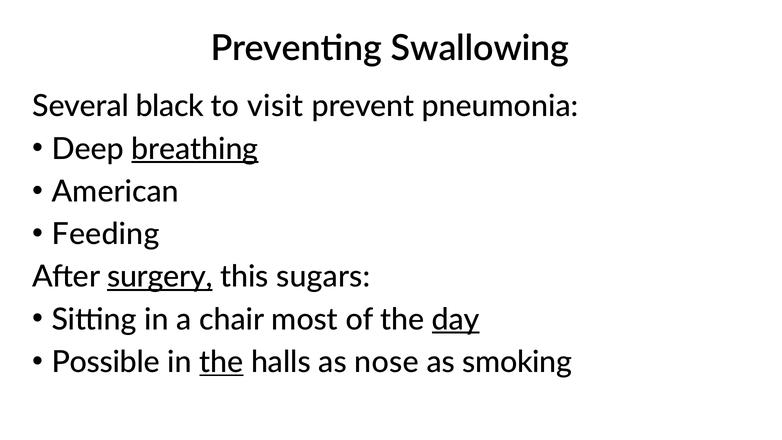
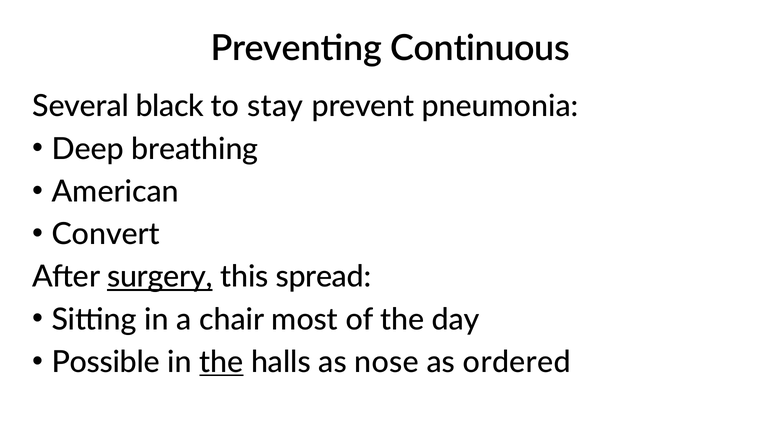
Swallowing: Swallowing -> Continuous (480, 48)
visit: visit -> stay (275, 106)
breathing underline: present -> none (195, 149)
Feeding: Feeding -> Convert (106, 234)
sugars: sugars -> spread (324, 277)
day underline: present -> none (456, 319)
smoking: smoking -> ordered (517, 362)
